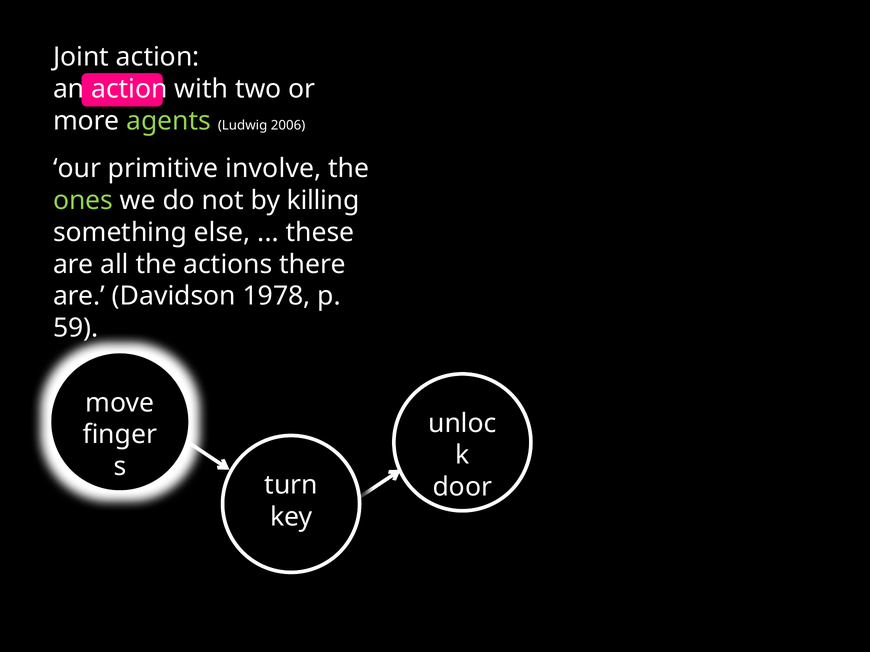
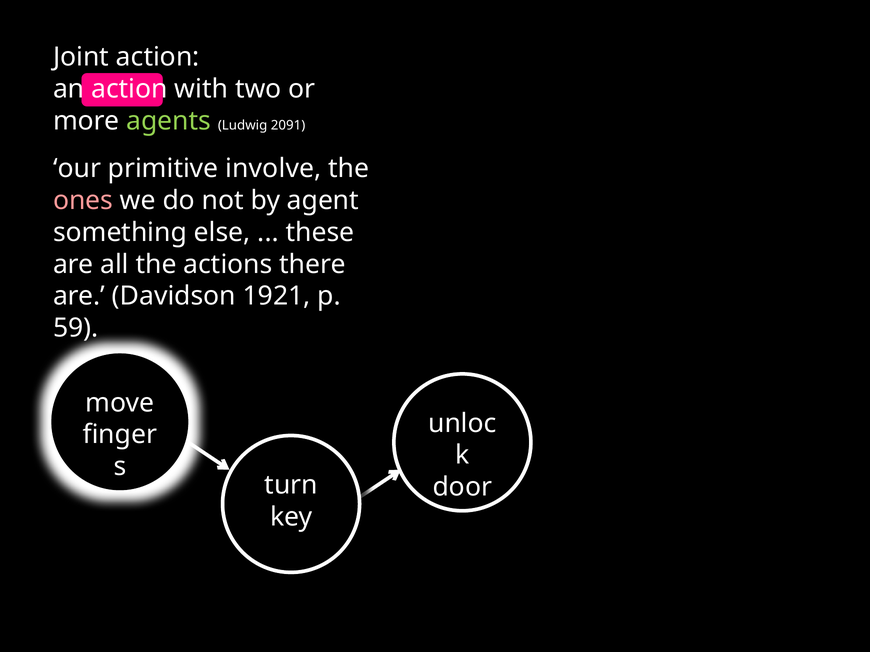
2006: 2006 -> 2091 (288, 125)
ones colour: light green -> pink (83, 201)
killing: killing -> agent (323, 201)
1978: 1978 -> 1921 (277, 296)
